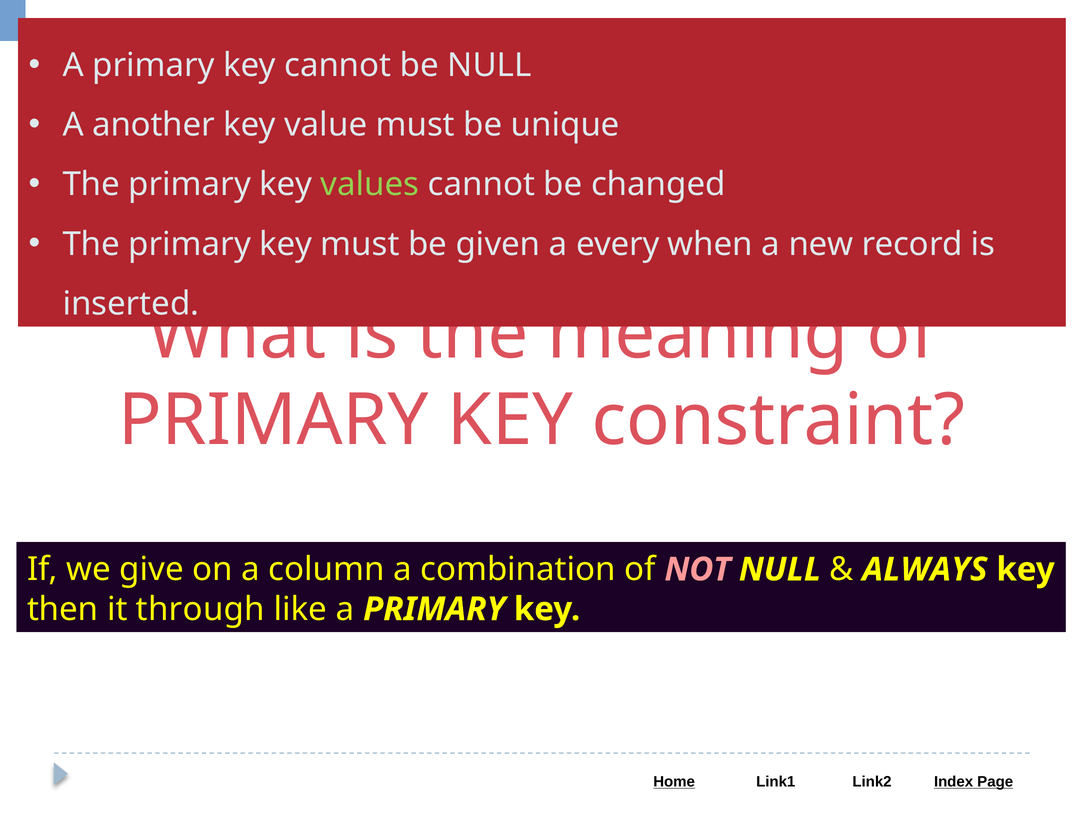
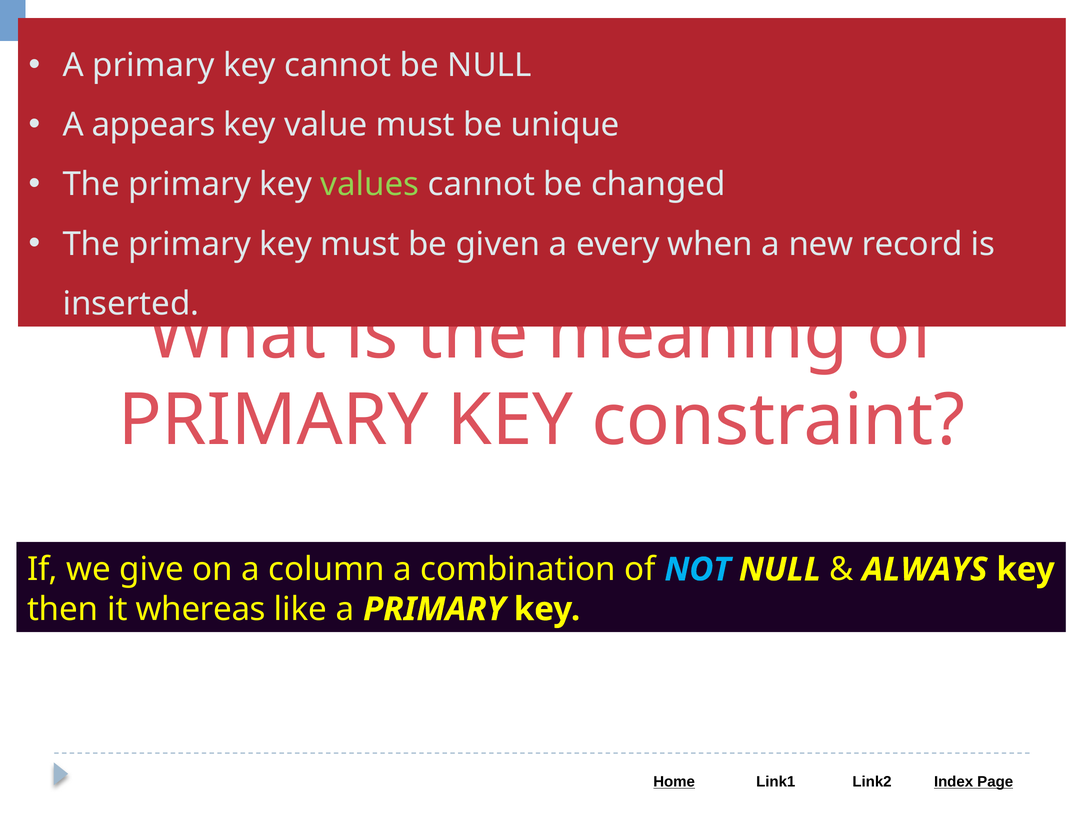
another: another -> appears (154, 125)
NOT colour: pink -> light blue (698, 569)
through: through -> whereas (201, 609)
